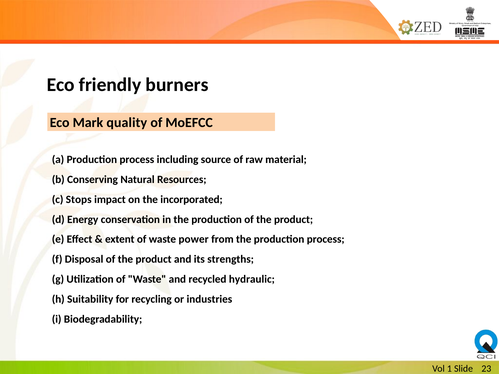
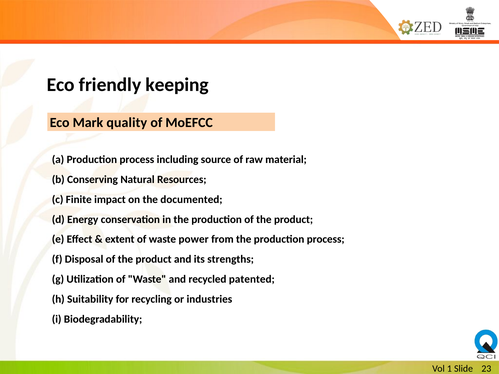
burners: burners -> keeping (177, 85)
Stops: Stops -> Finite (79, 200)
incorporated: incorporated -> documented (191, 200)
hydraulic: hydraulic -> patented (252, 279)
